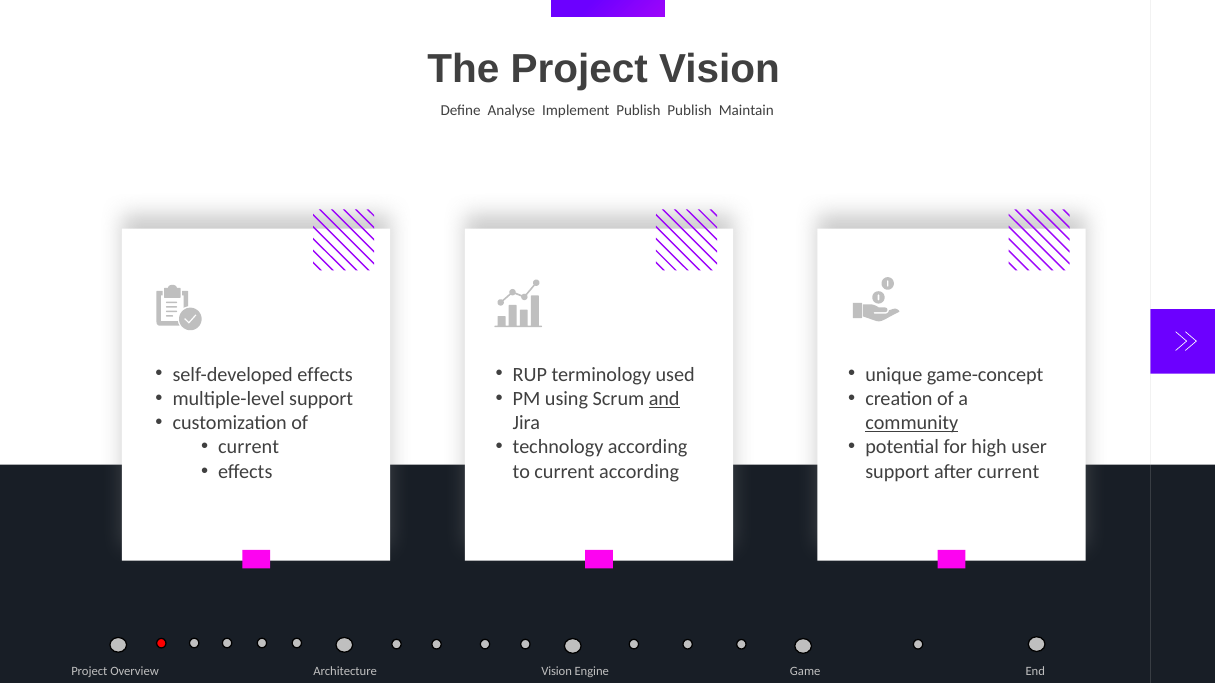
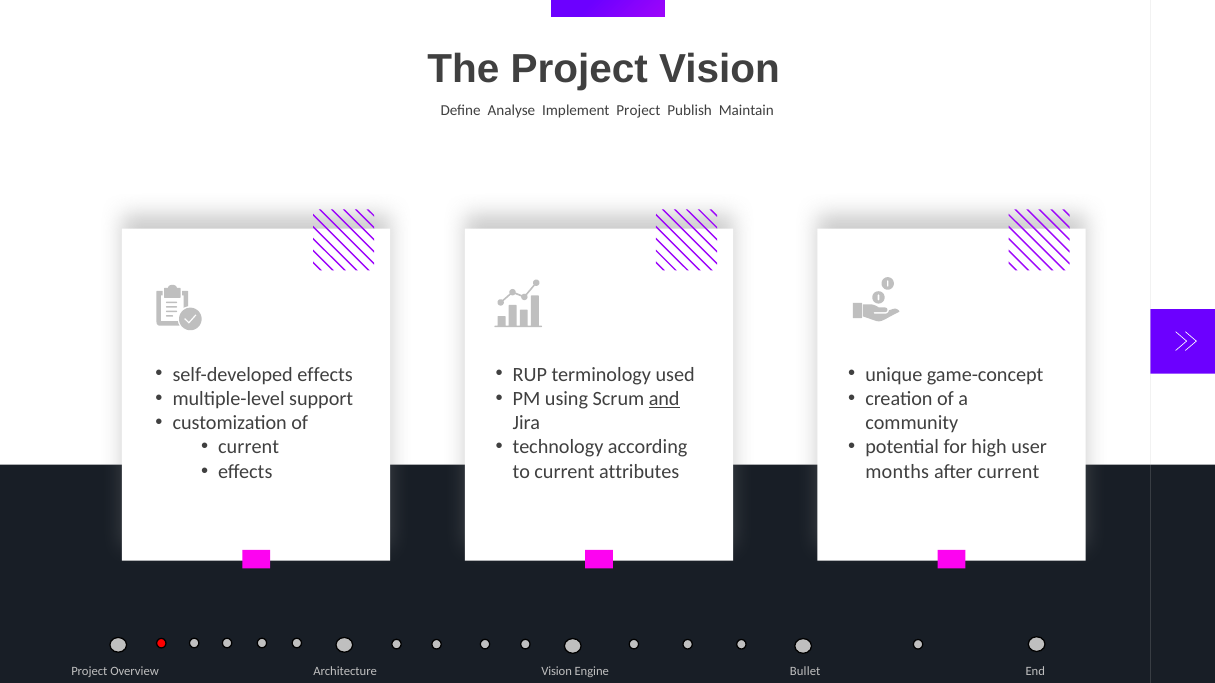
Implement Publish: Publish -> Project (638, 110)
community underline: present -> none (912, 423)
current according: according -> attributes (639, 472)
support: support -> months (897, 472)
Game: Game -> Bullet (805, 672)
